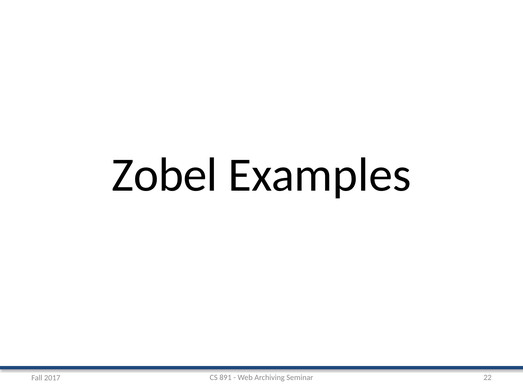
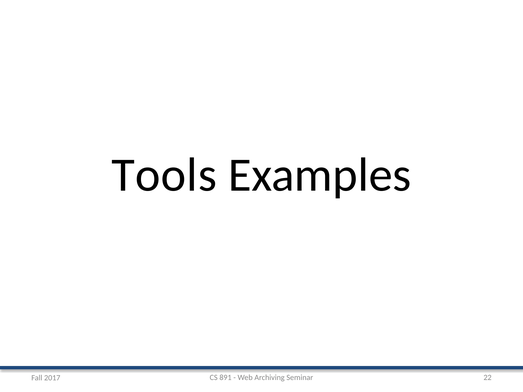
Zobel: Zobel -> Tools (164, 175)
